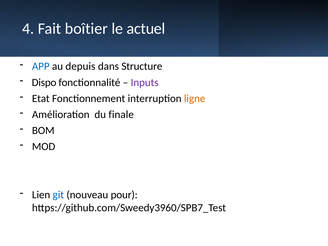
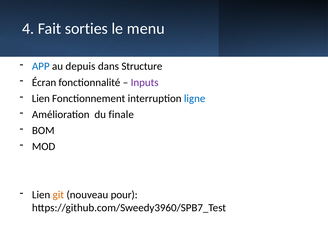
boîtier: boîtier -> sorties (86, 29)
actuel: actuel -> menu (146, 29)
Dispo: Dispo -> Écran (44, 82)
Etat: Etat -> Lien (41, 98)
ligne colour: orange -> blue (195, 98)
git colour: blue -> orange (58, 195)
